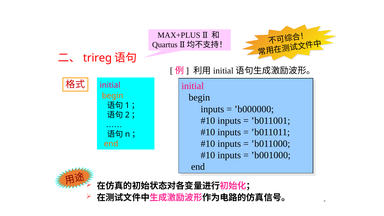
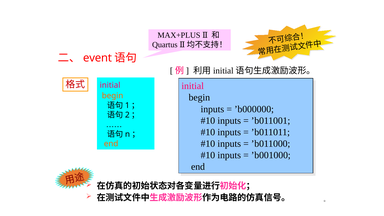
trireg: trireg -> event (97, 58)
